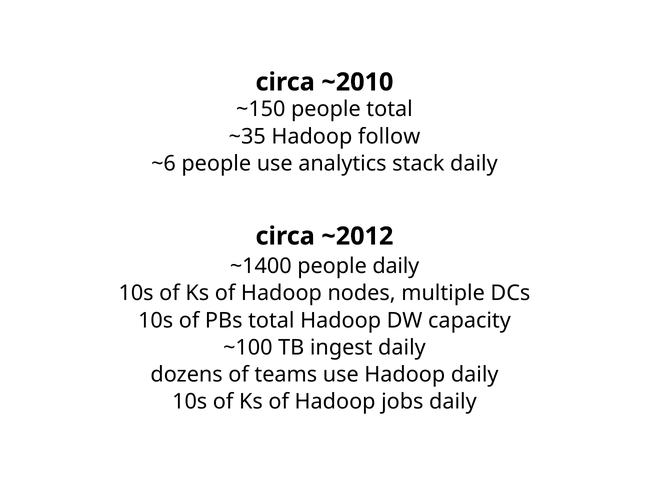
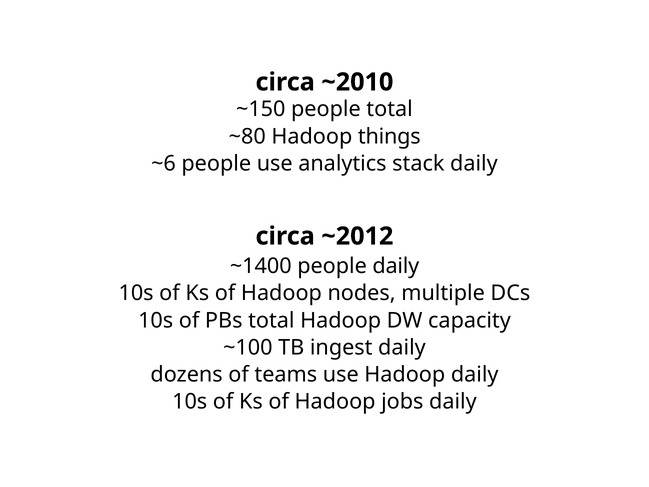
~35: ~35 -> ~80 (247, 136)
follow: follow -> things (389, 136)
